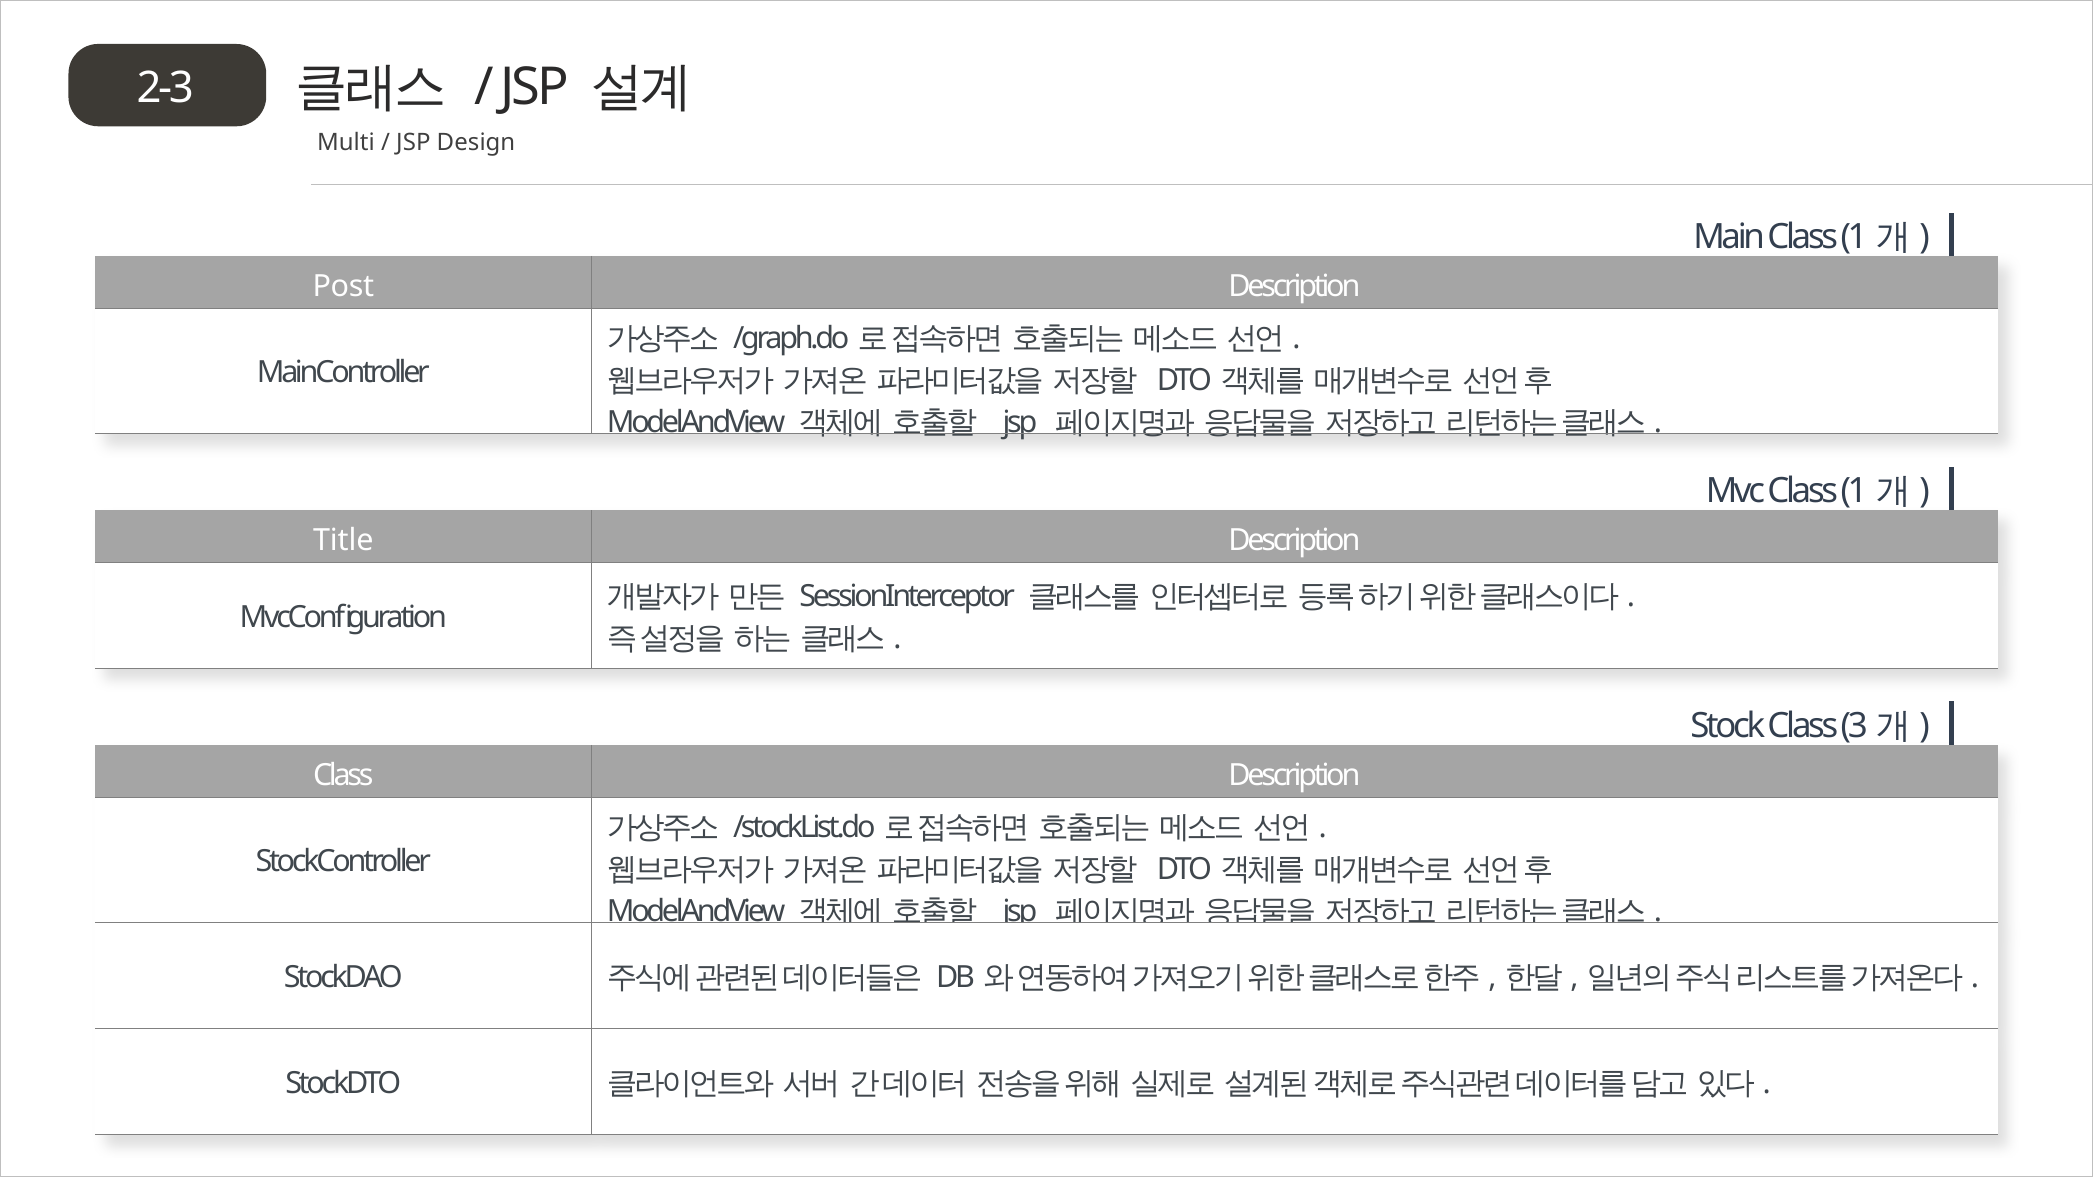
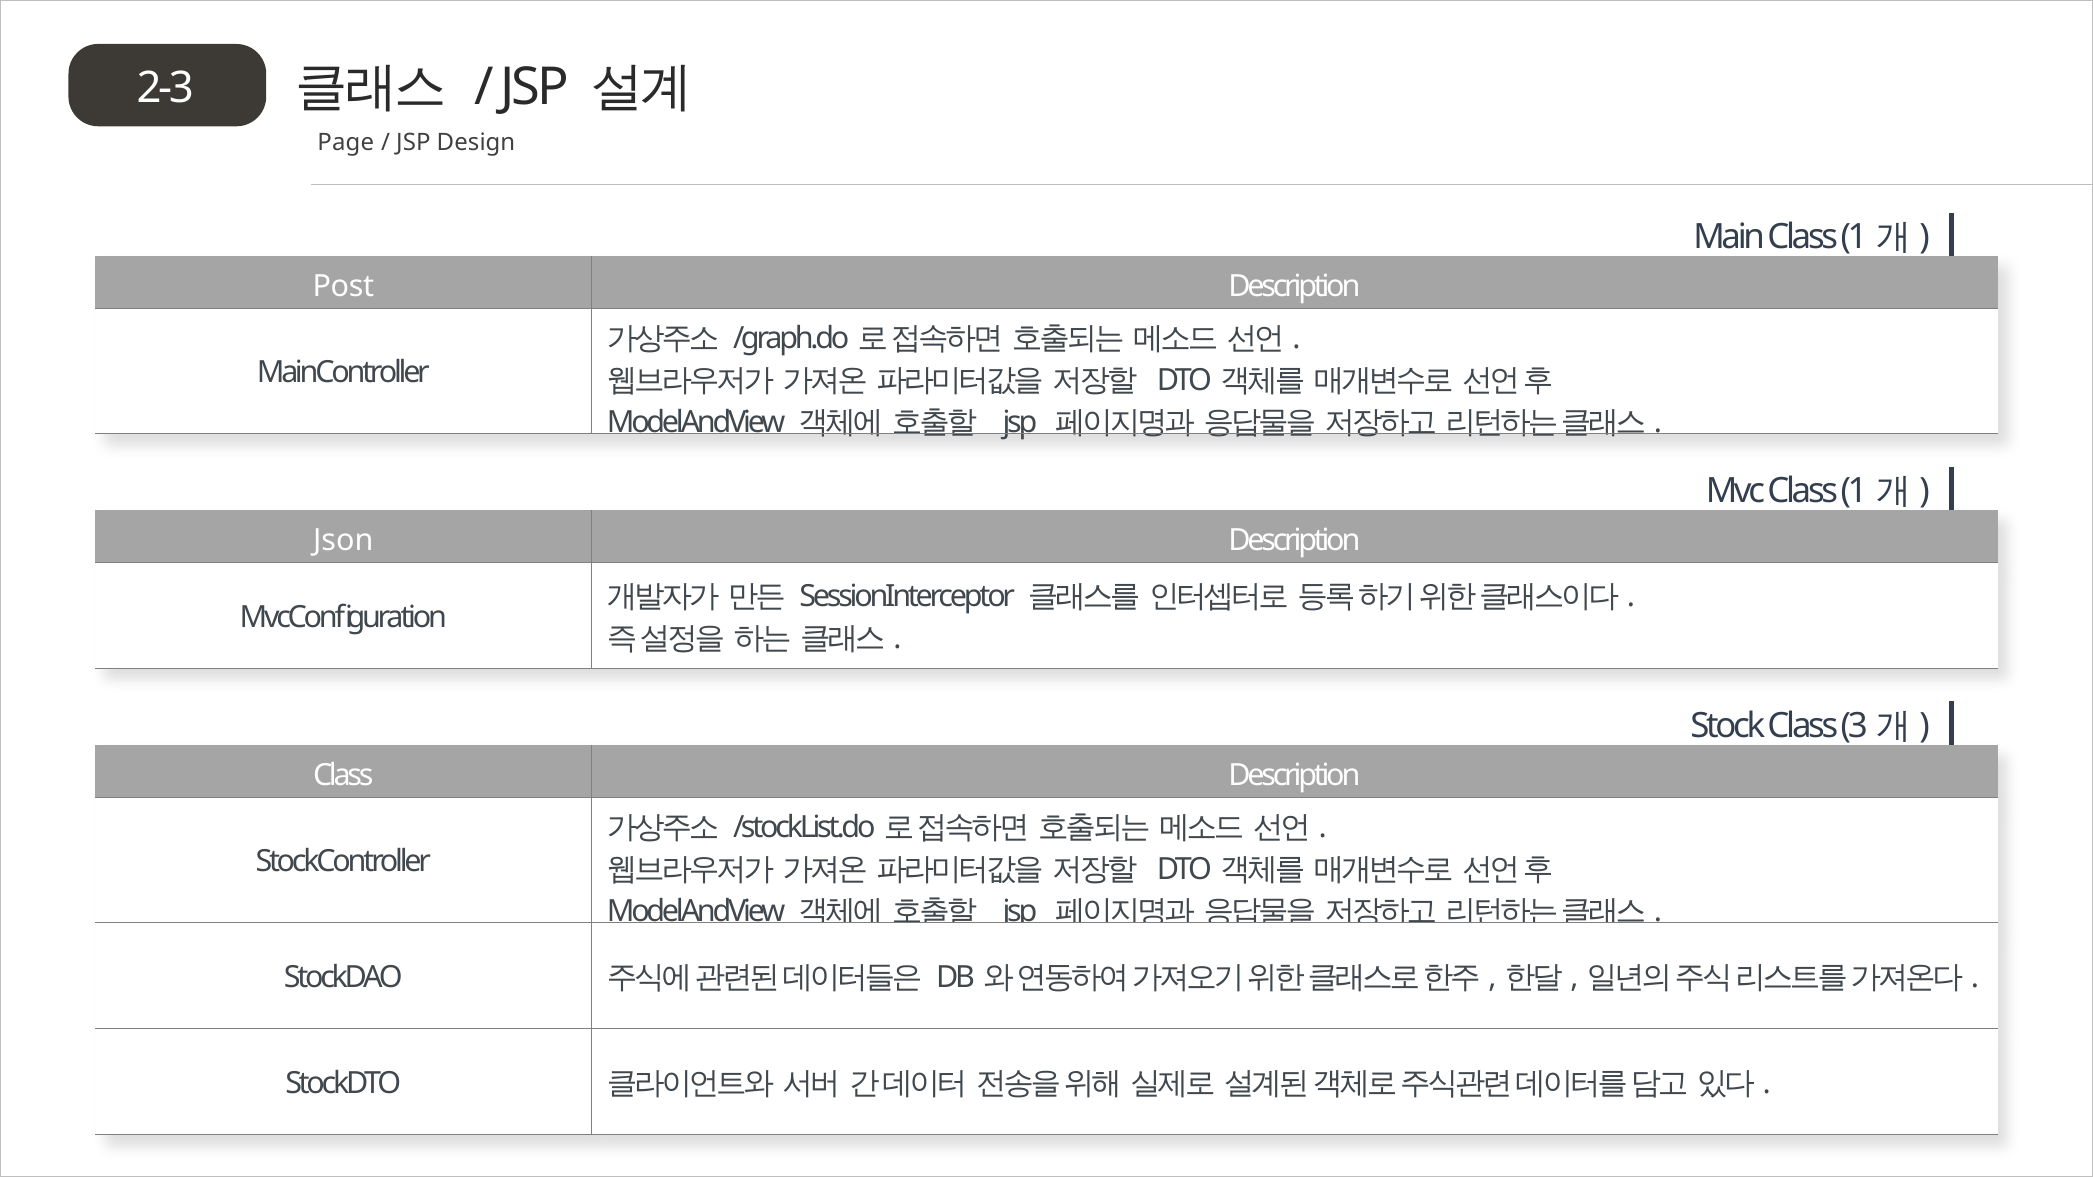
Multi: Multi -> Page (346, 143)
Title: Title -> Json (343, 541)
